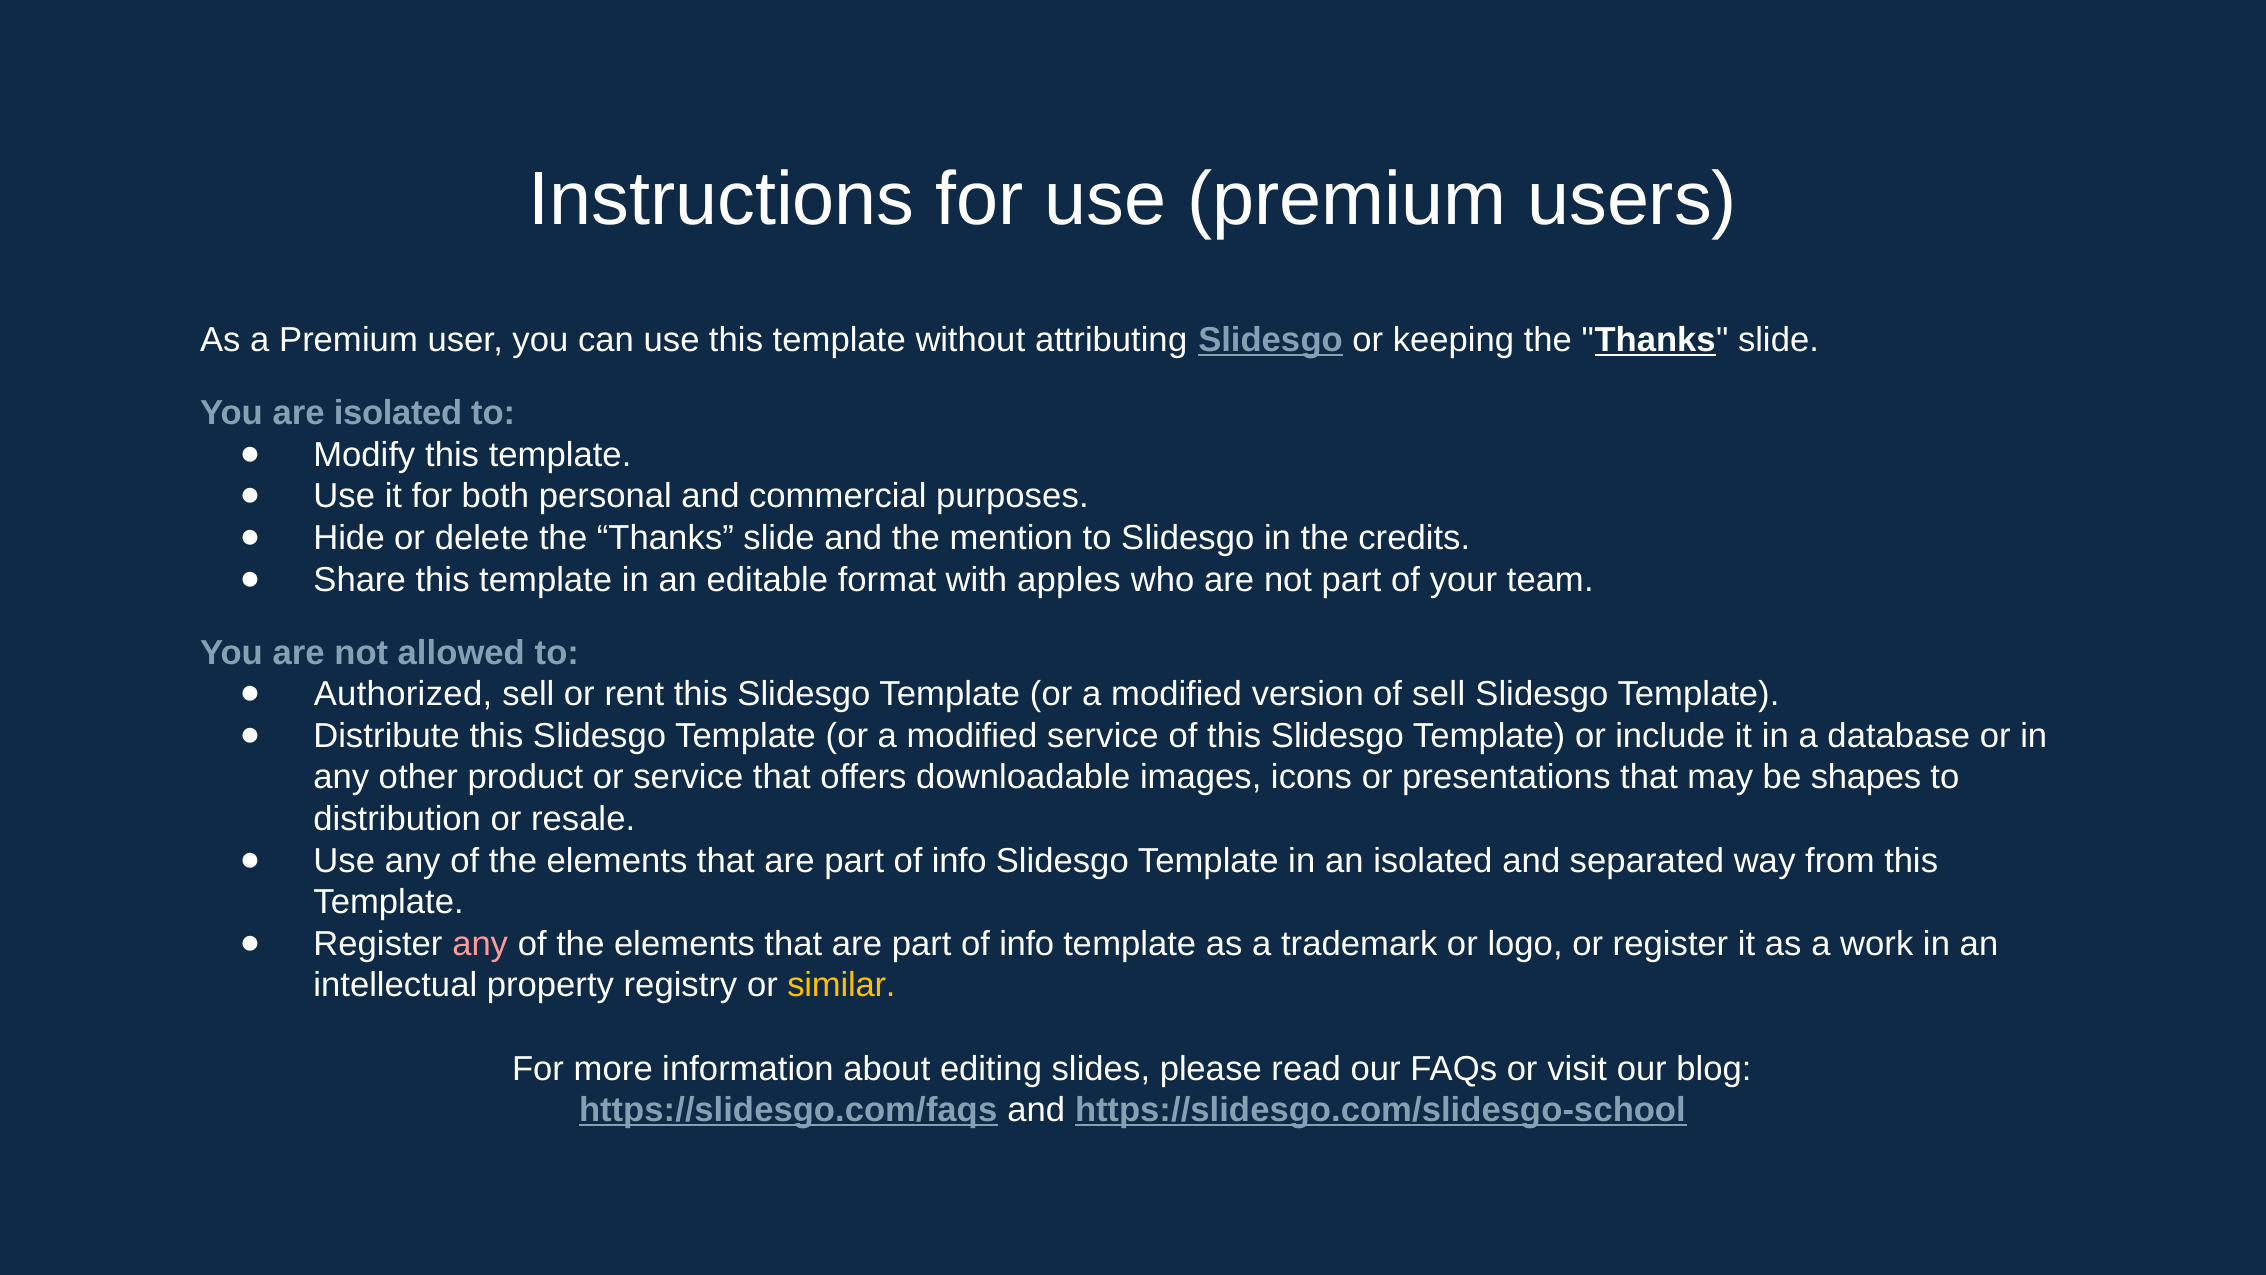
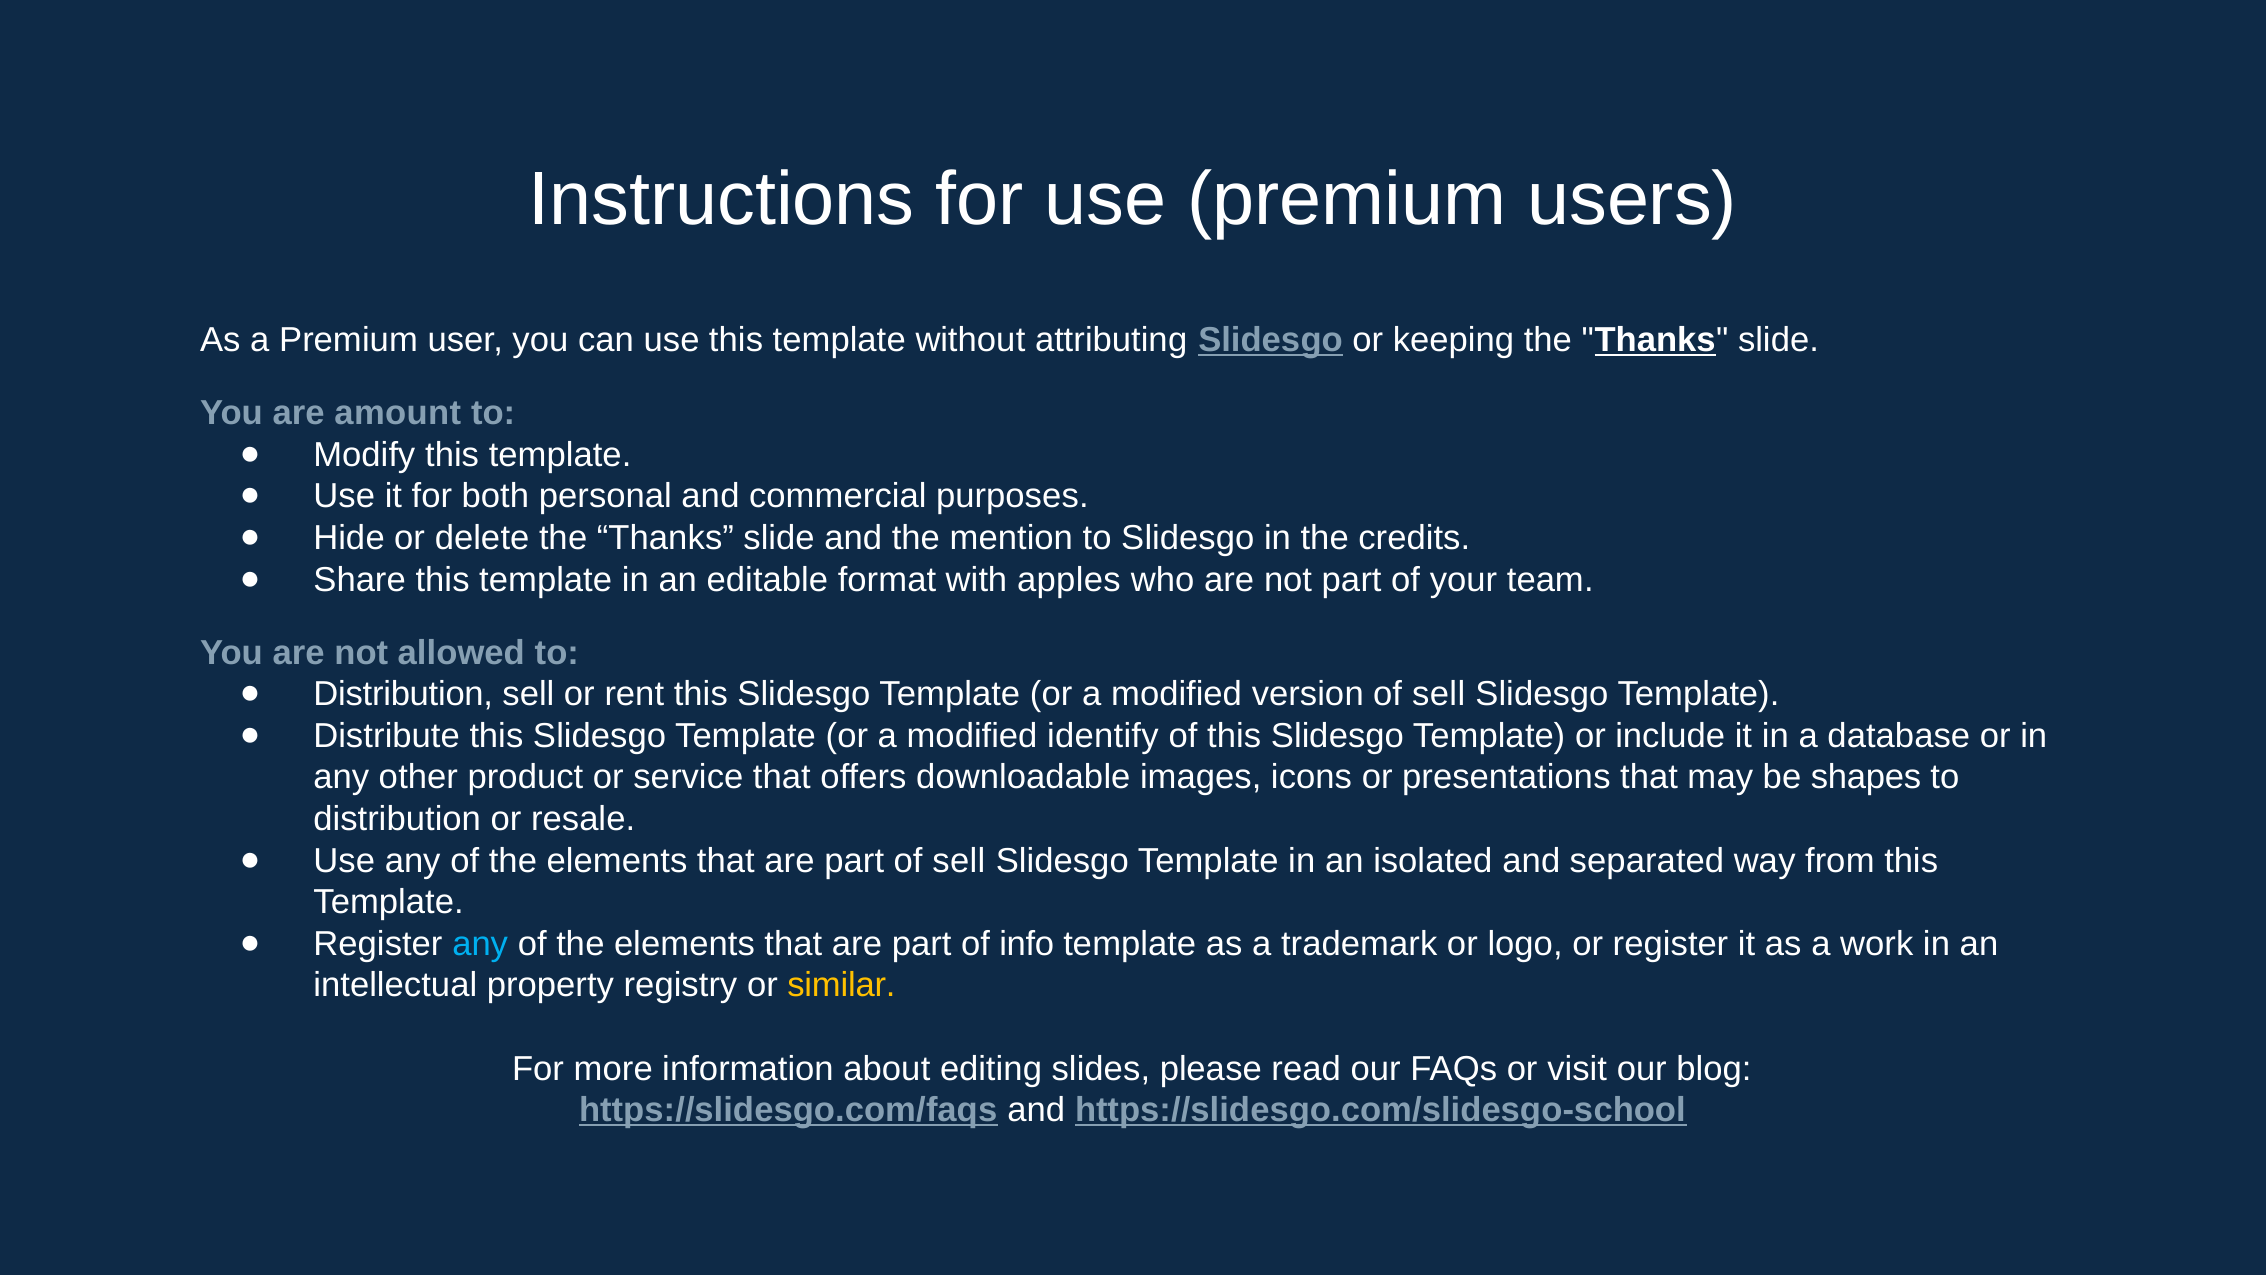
are isolated: isolated -> amount (398, 413)
Authorized: Authorized -> Distribution (403, 694)
modified service: service -> identify (1103, 736)
info: info -> sell (959, 860)
any colour: pink -> light blue (480, 944)
